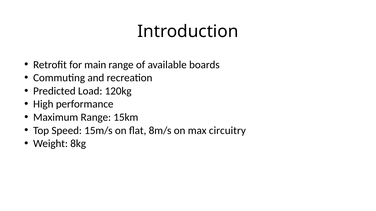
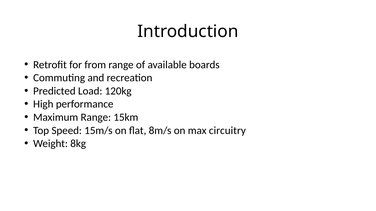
main: main -> from (95, 65)
